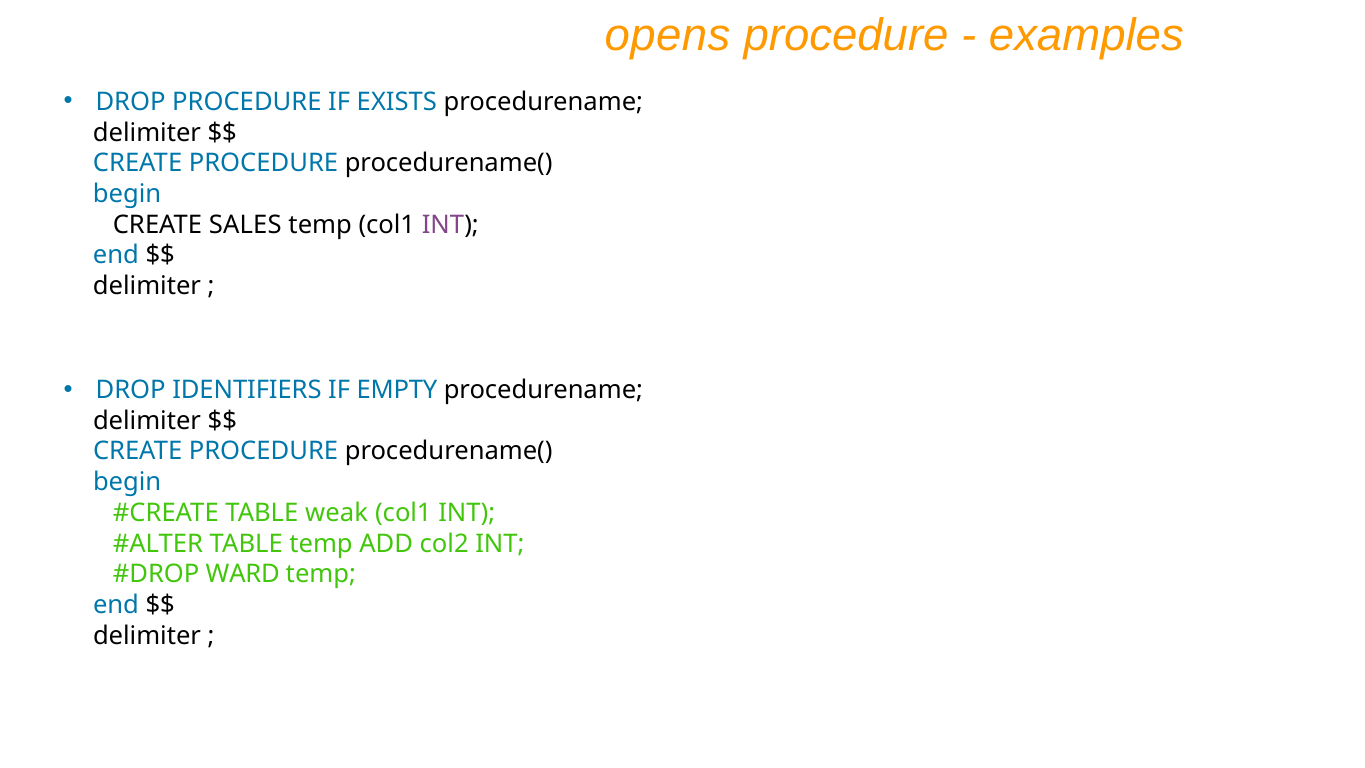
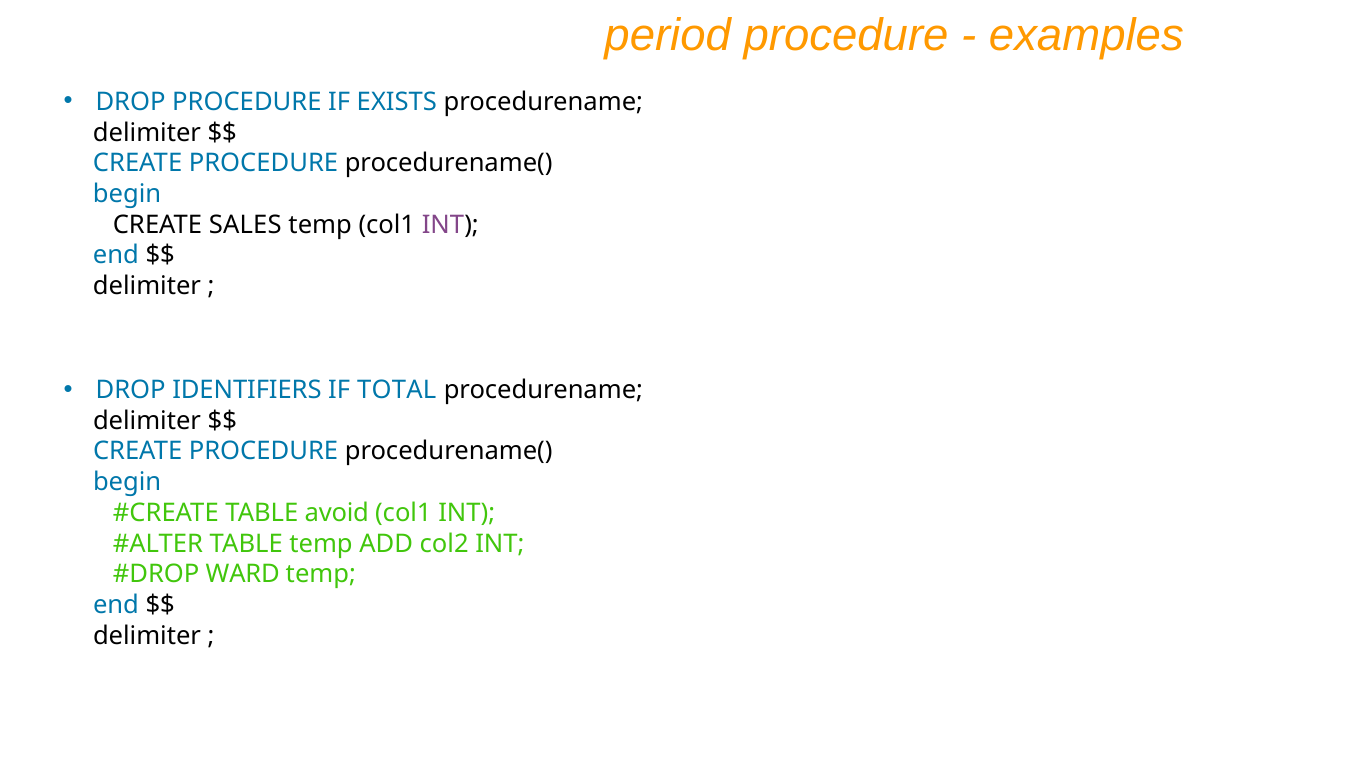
opens: opens -> period (668, 36)
EMPTY: EMPTY -> TOTAL (397, 390)
weak: weak -> avoid (337, 513)
